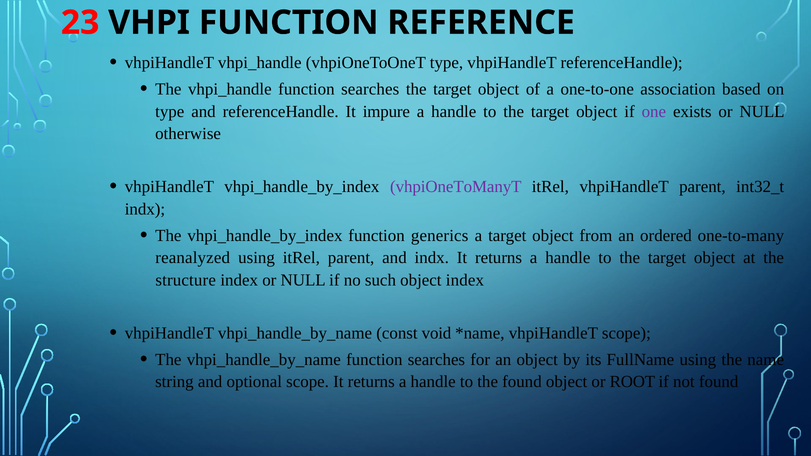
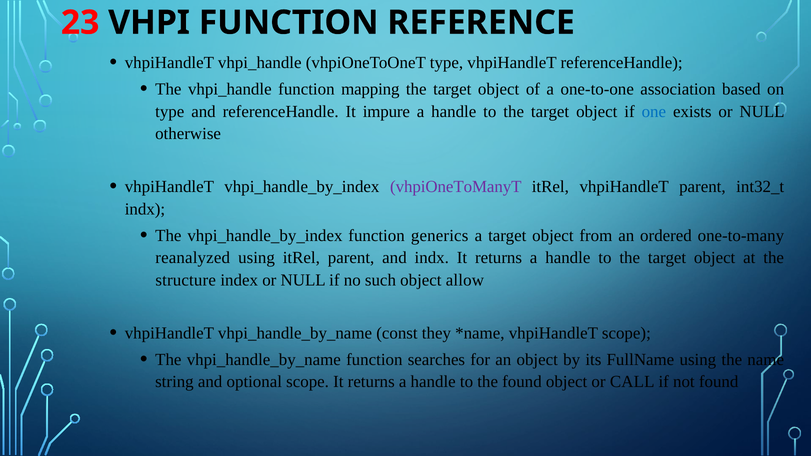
vhpi_handle function searches: searches -> mapping (370, 89)
one colour: purple -> blue (654, 111)
object index: index -> allow (465, 280)
void: void -> they (436, 333)
ROOT: ROOT -> CALL (632, 382)
